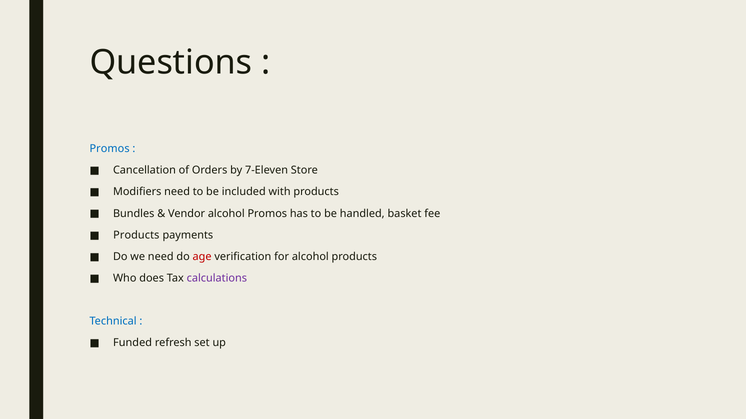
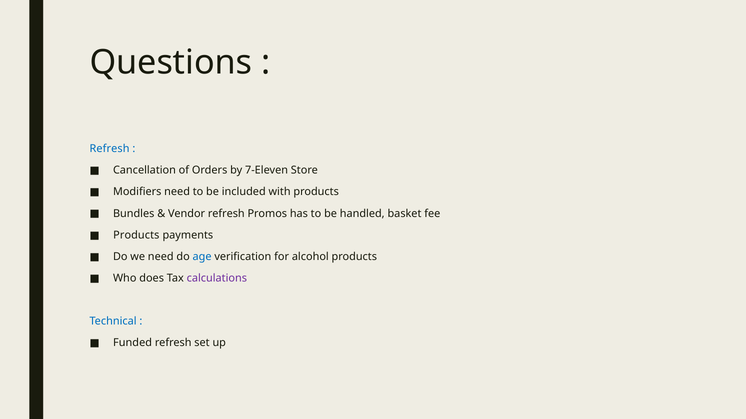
Promos: Promos -> Refresh (110, 149)
Vendor alcohol: alcohol -> refresh (226, 214)
age colour: red -> blue (202, 257)
